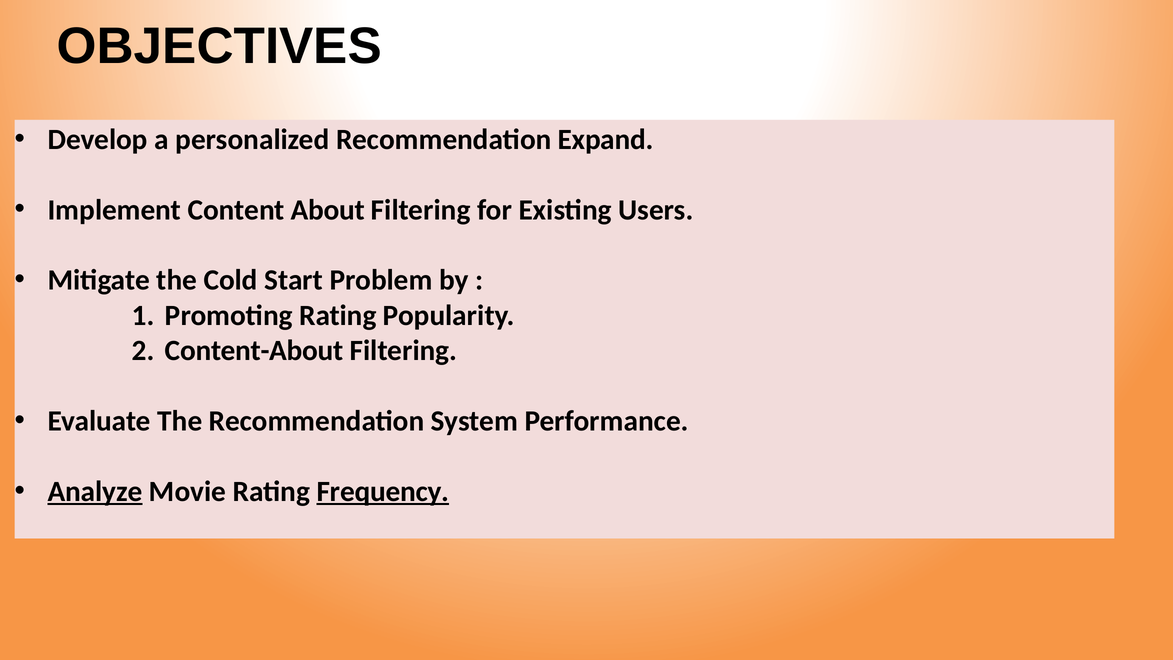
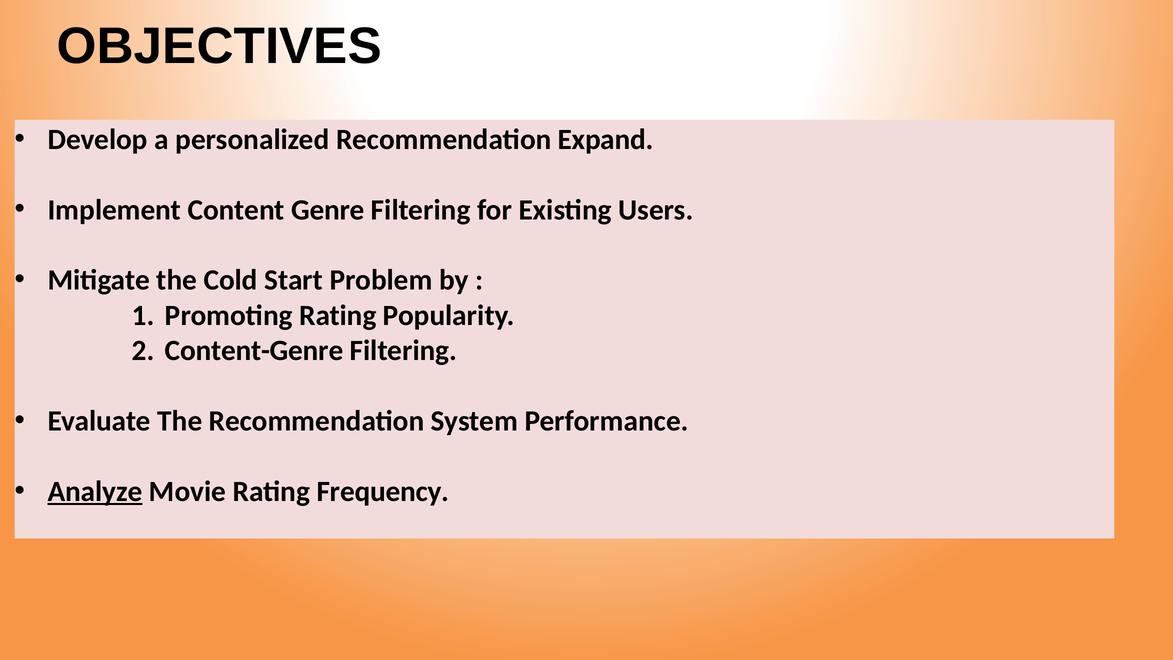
About: About -> Genre (328, 210)
Content-About: Content-About -> Content-Genre (254, 351)
Frequency underline: present -> none (383, 491)
